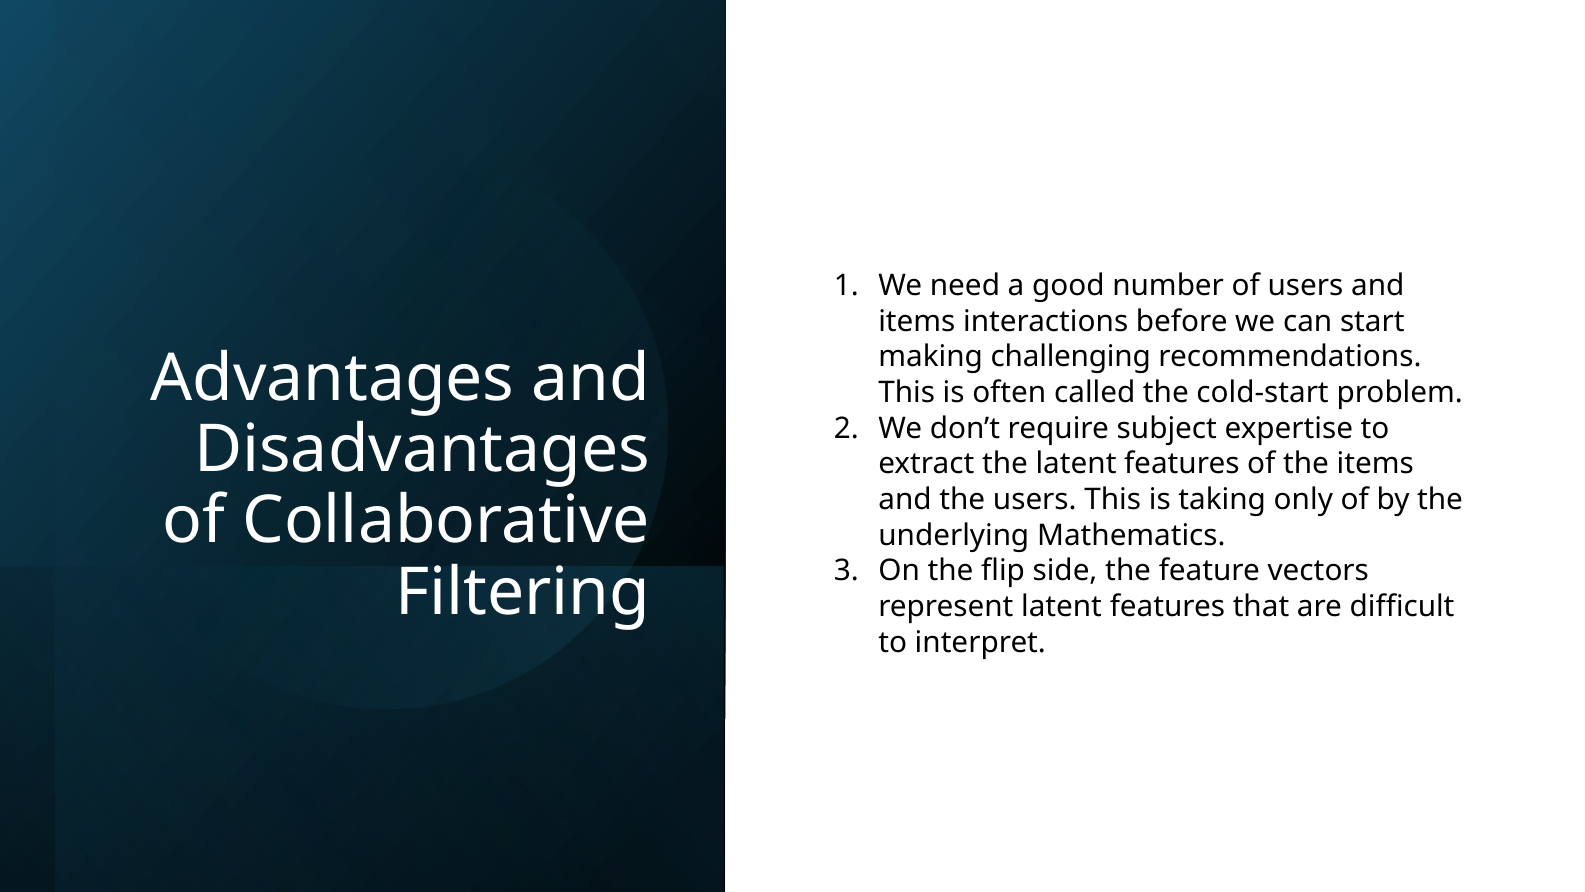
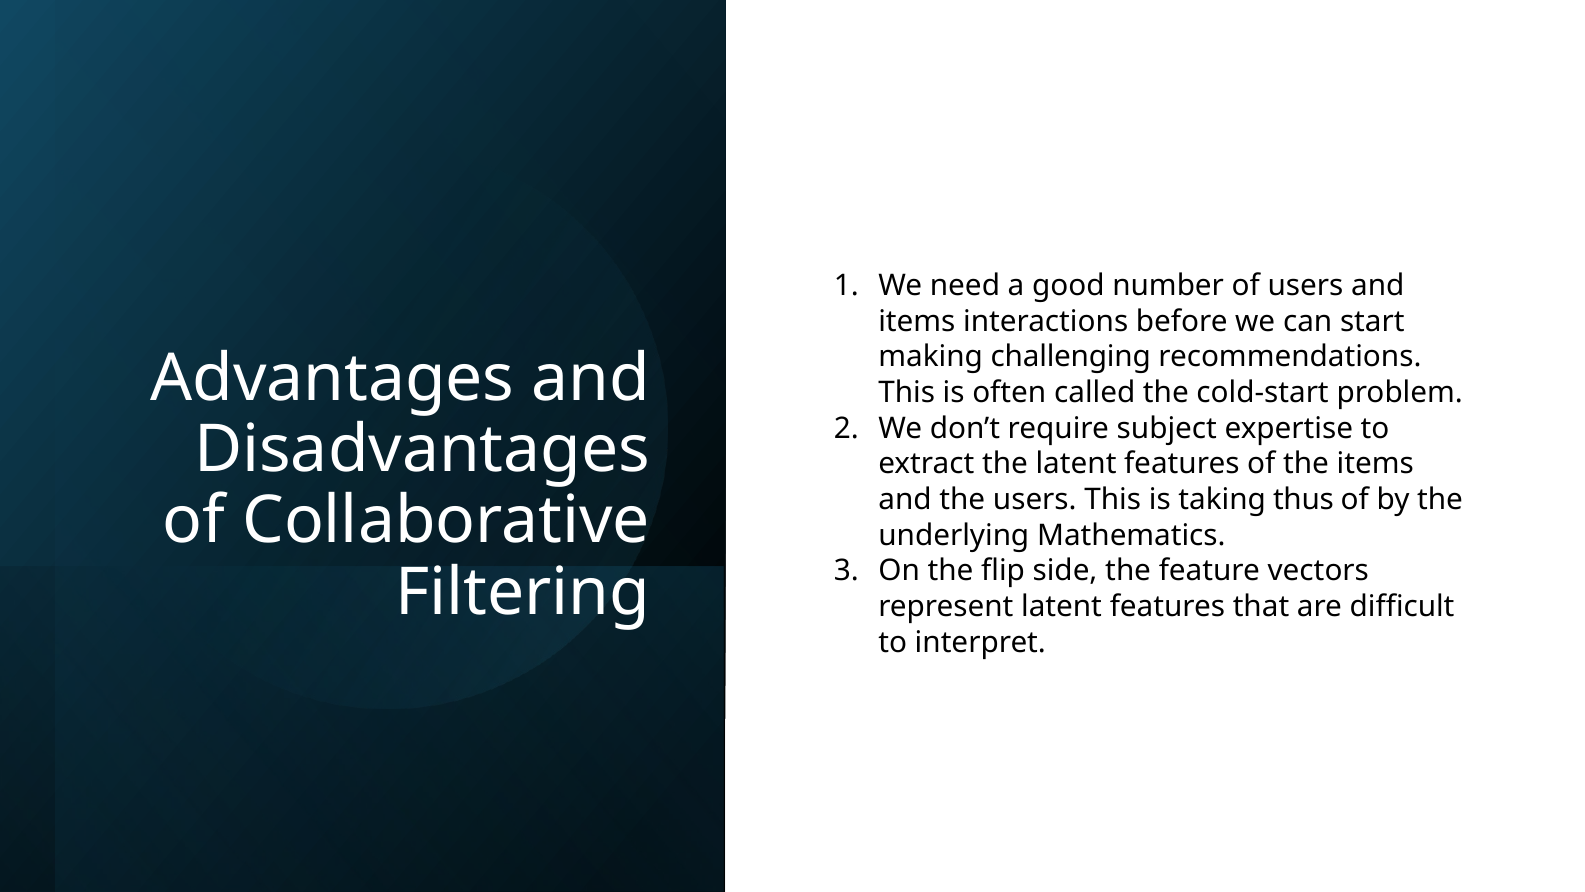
only: only -> thus (1303, 499)
